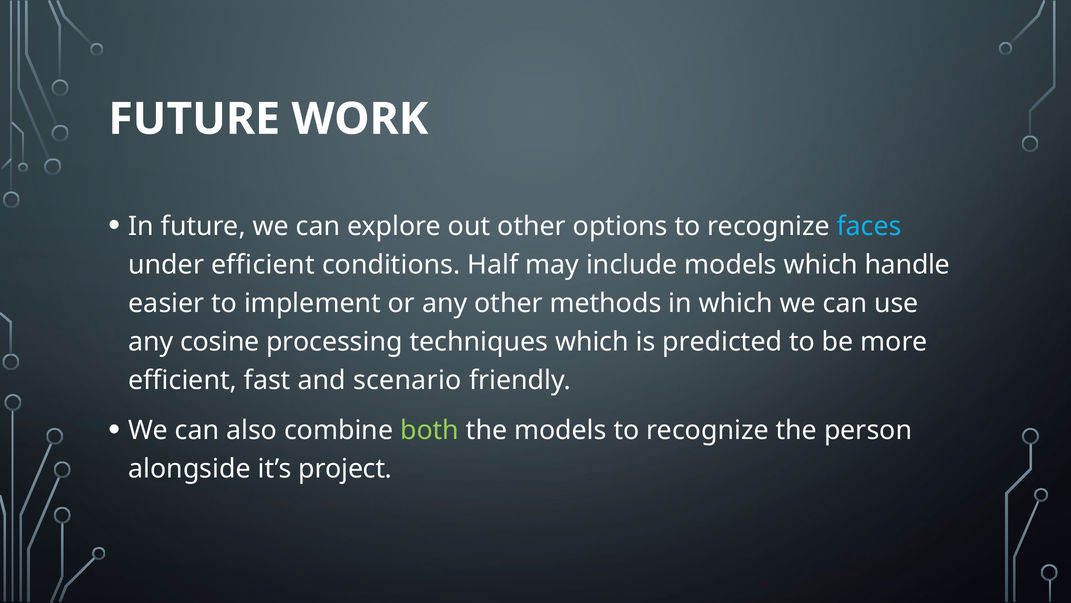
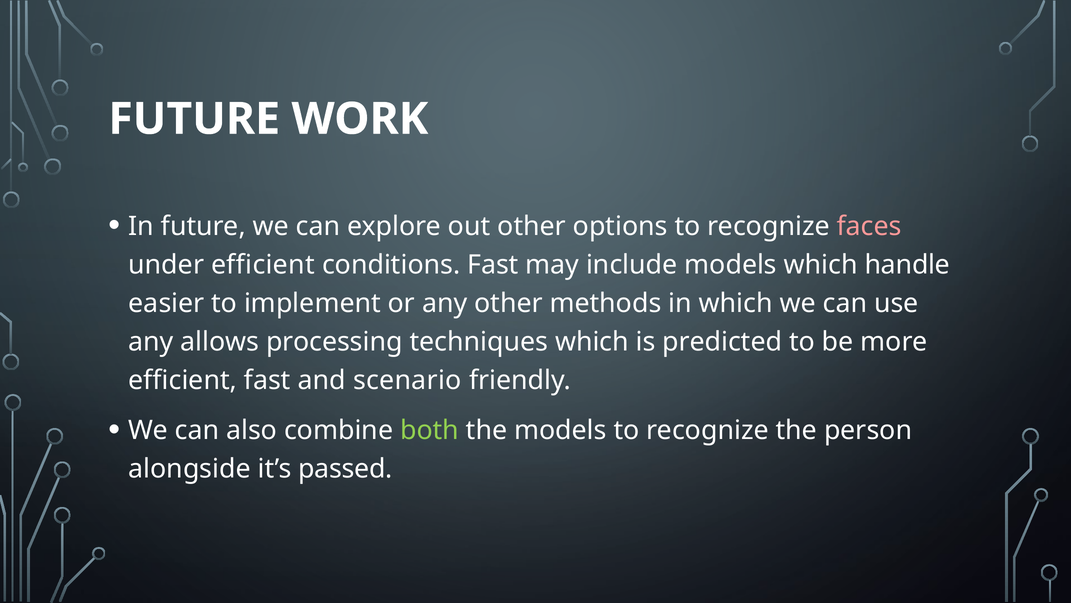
faces colour: light blue -> pink (869, 226)
conditions Half: Half -> Fast (493, 265)
cosine: cosine -> allows (220, 342)
project: project -> passed (345, 468)
